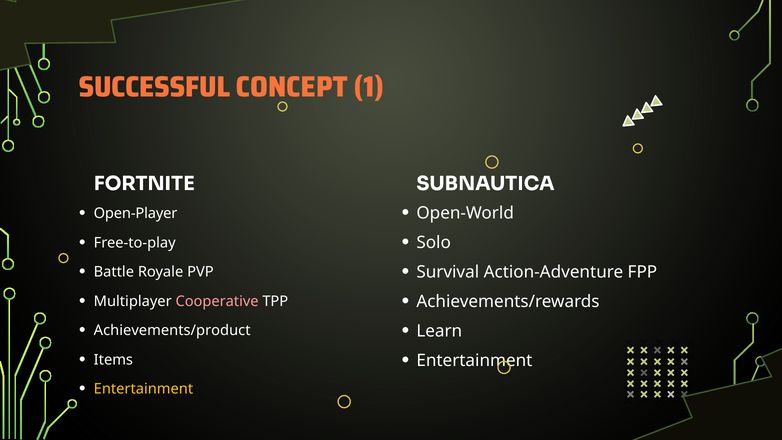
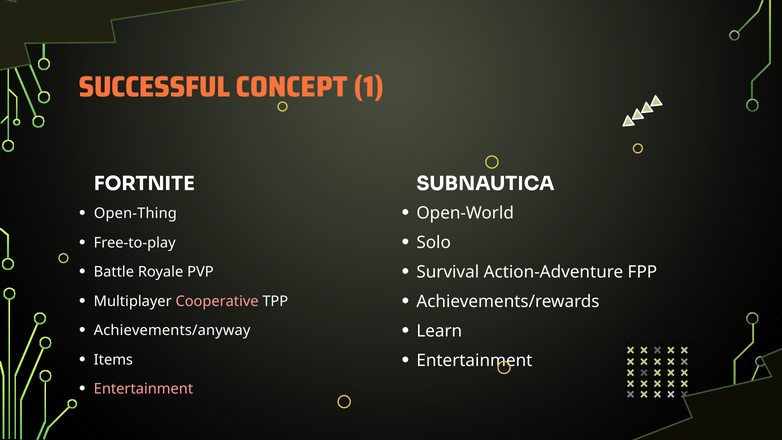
Open-Player: Open-Player -> Open-Thing (135, 213)
Achievements/product: Achievements/product -> Achievements/anyway (172, 330)
Entertainment colour: yellow -> pink (143, 389)
